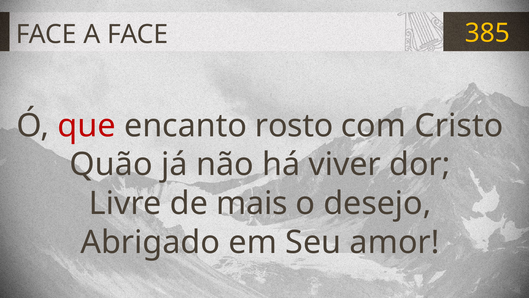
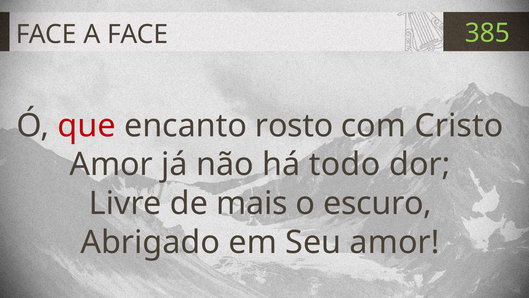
385 colour: yellow -> light green (487, 33)
Quão: Quão -> Amor (111, 164)
viver: viver -> todo (345, 164)
desejo: desejo -> escuro (378, 203)
